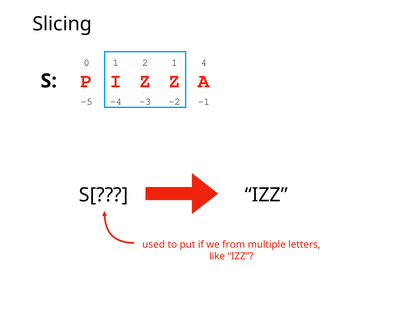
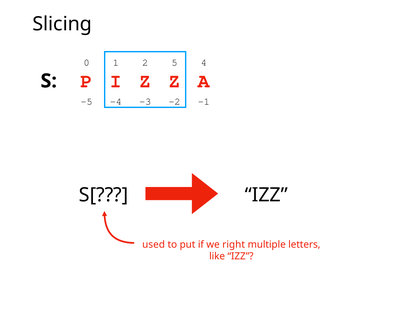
2 1: 1 -> 5 (174, 63)
from: from -> right (234, 245)
